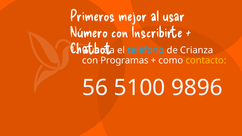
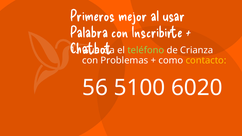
Número: Número -> Palabra (89, 33)
teléfono colour: light blue -> light green (146, 50)
Programas: Programas -> Problemas (124, 60)
9896: 9896 -> 6020 (197, 88)
